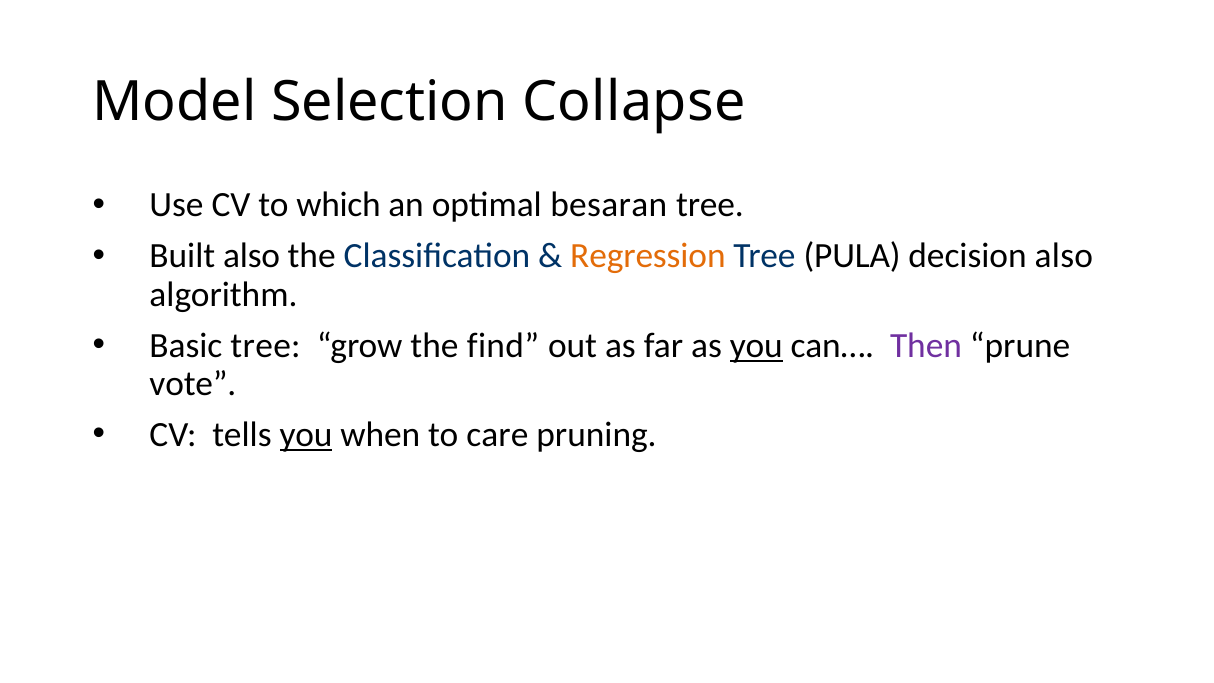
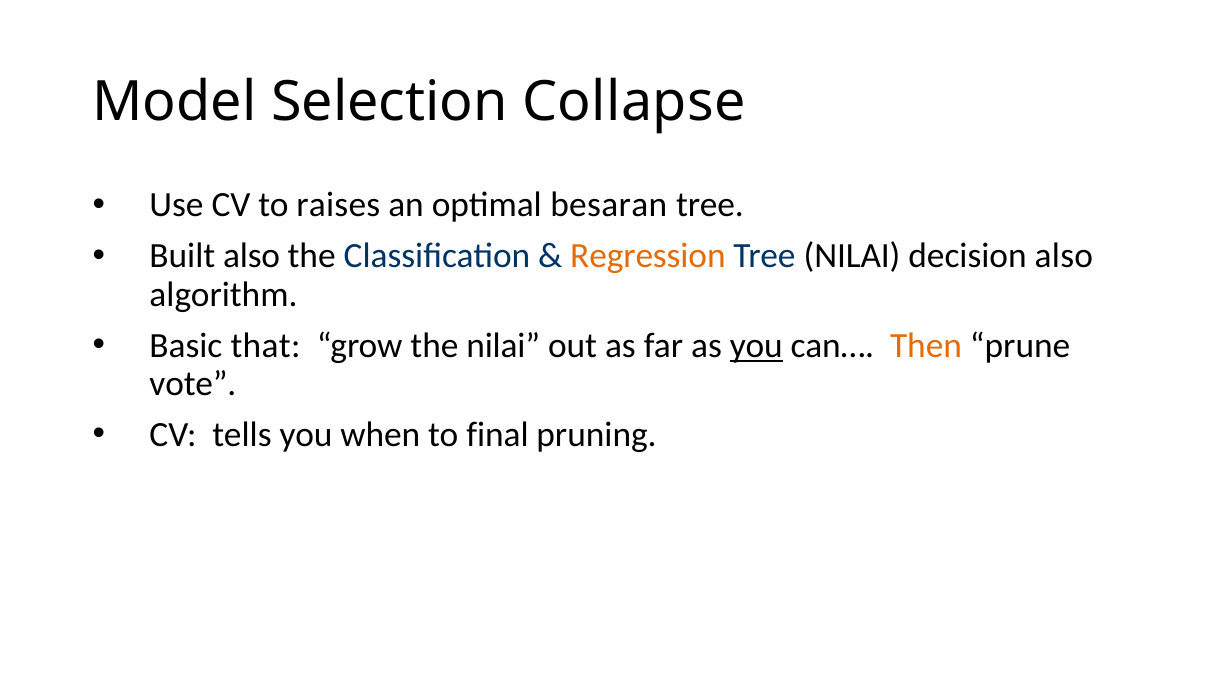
which: which -> raises (338, 205)
Tree PULA: PULA -> NILAI (852, 256)
Basic tree: tree -> that (266, 345)
the find: find -> nilai (503, 345)
Then colour: purple -> orange (926, 345)
you underline: present -> none (306, 434)
care: care -> final (498, 434)
